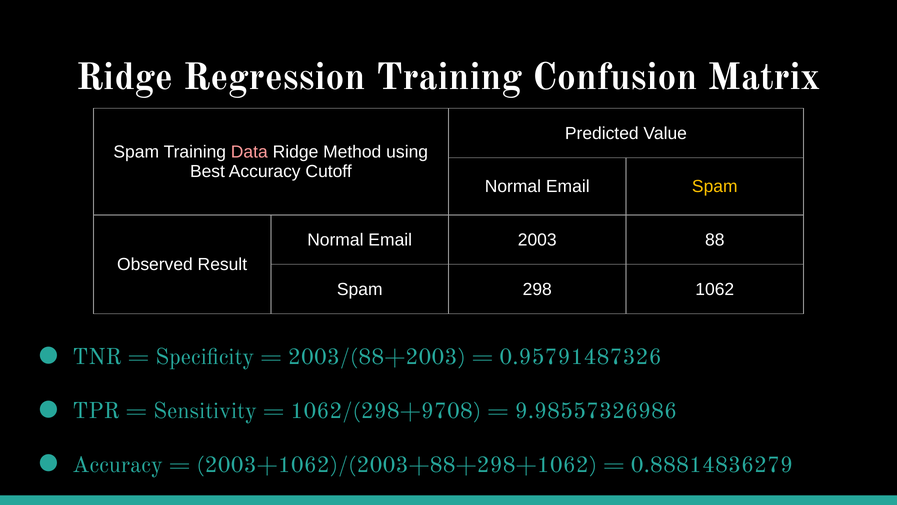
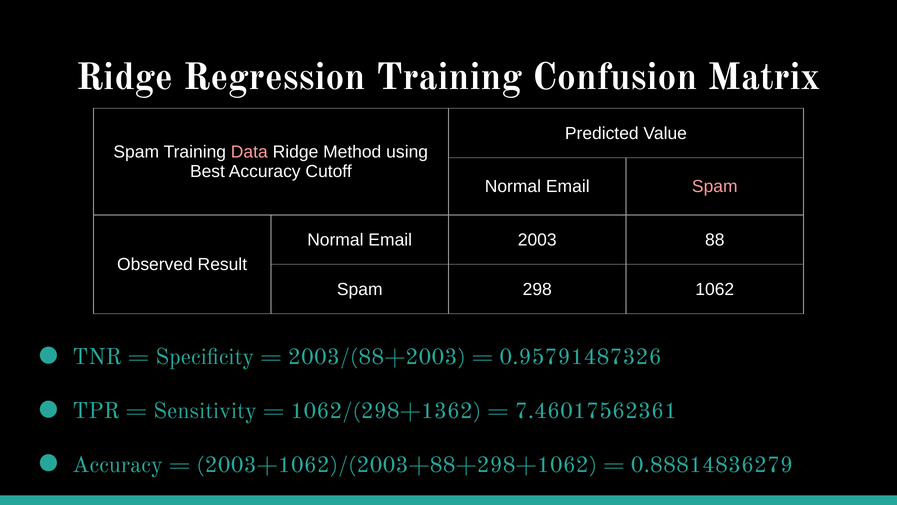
Spam colour: yellow -> pink (715, 186)
1062/(298+9708: 1062/(298+9708 -> 1062/(298+1362 (386, 410)
9.98557326986: 9.98557326986 -> 7.46017562361 (596, 410)
